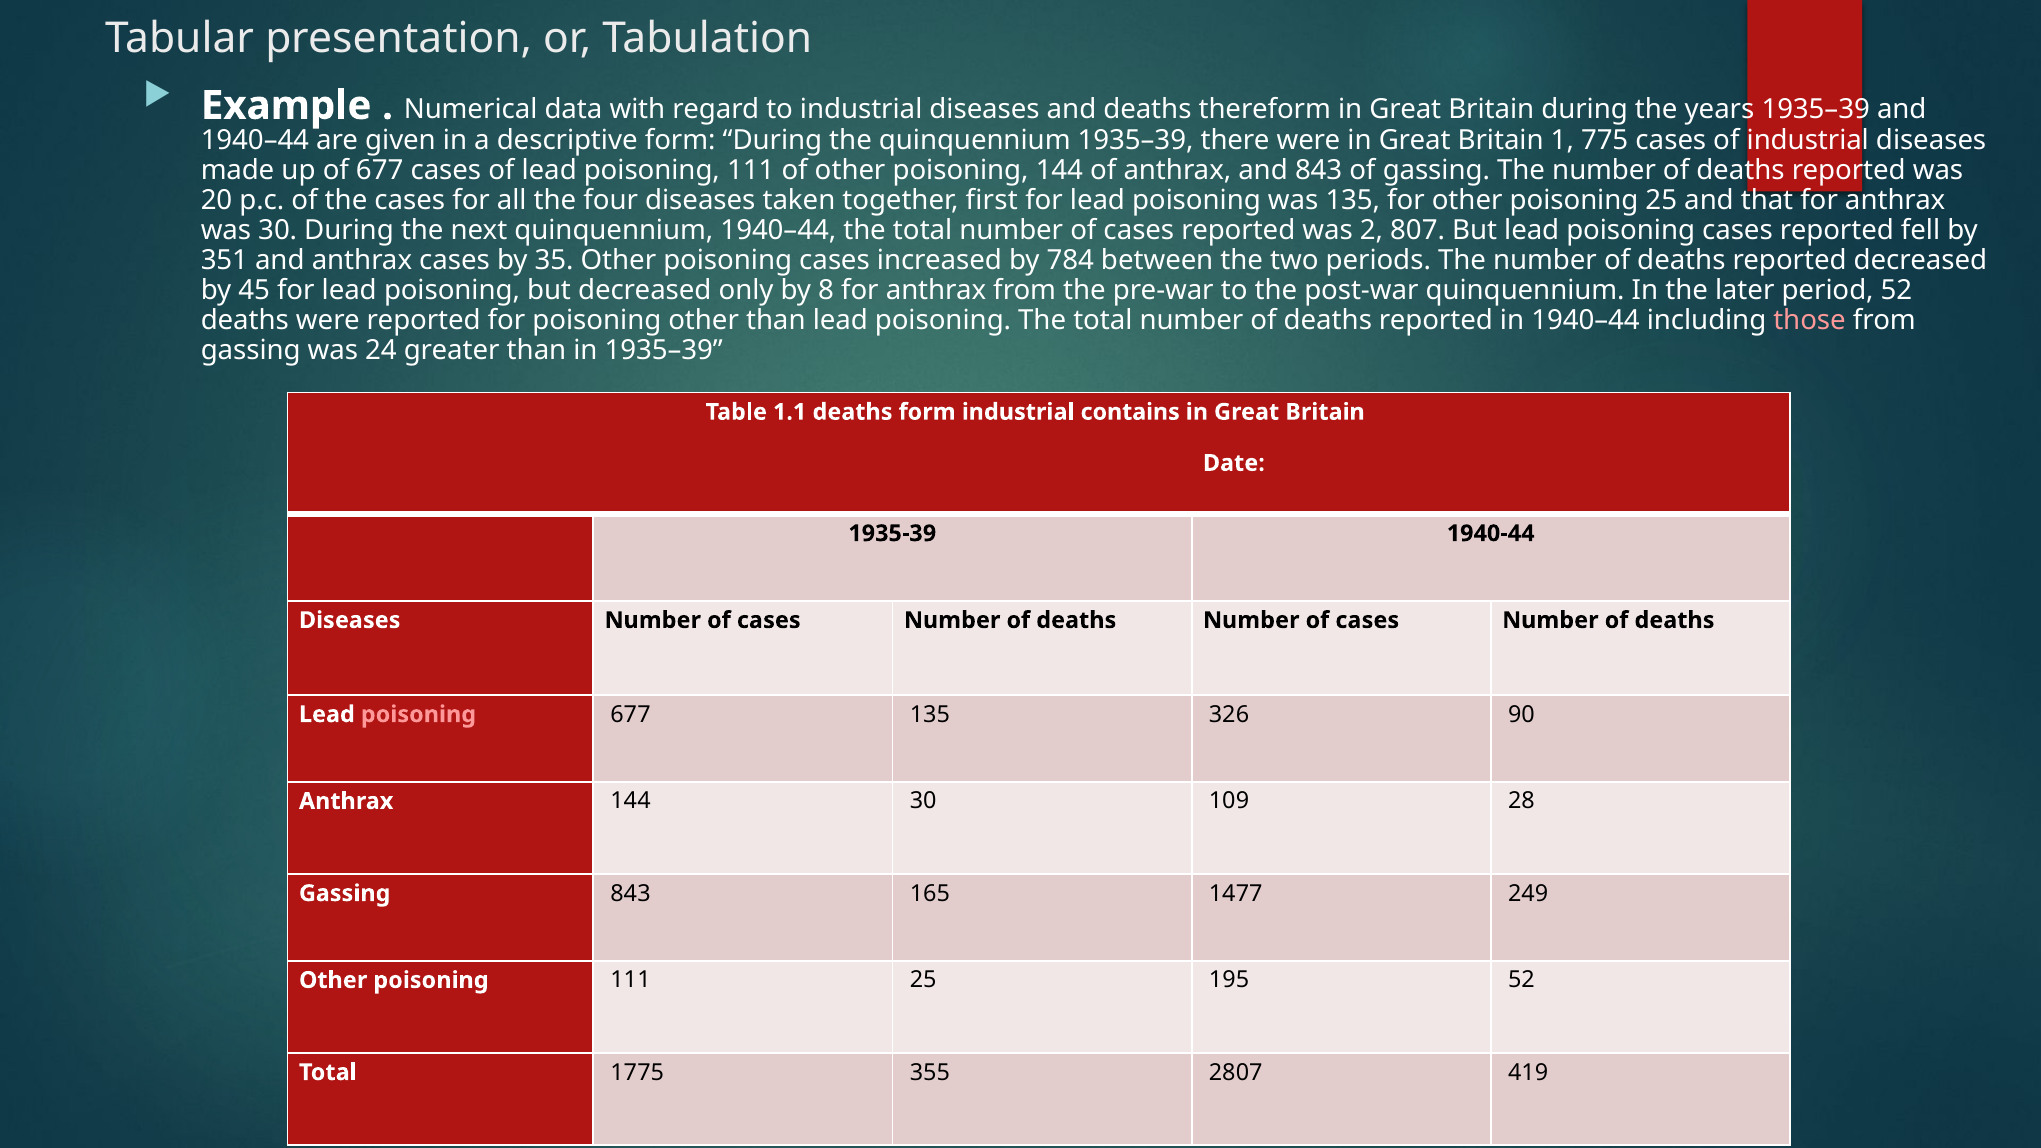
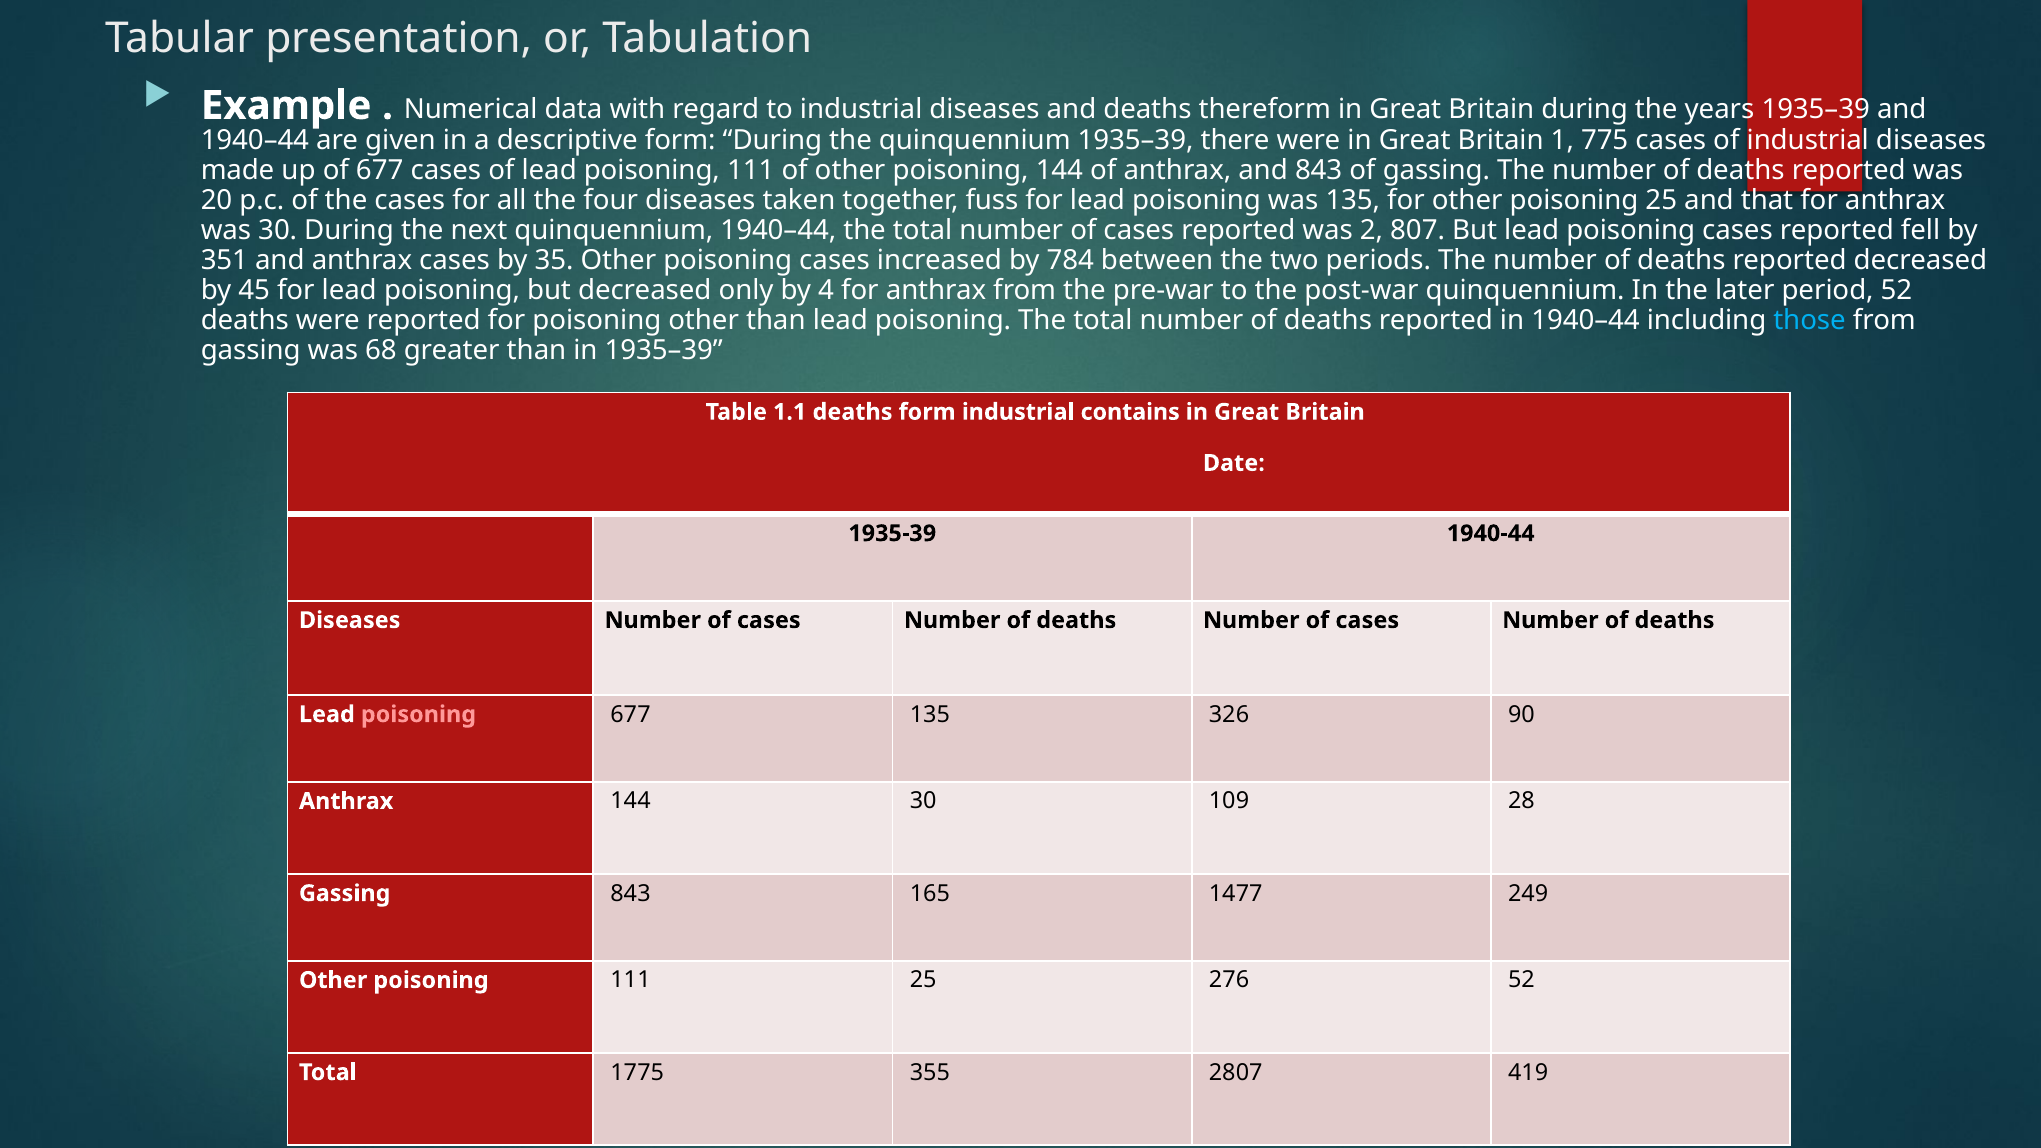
first: first -> fuss (992, 201)
8: 8 -> 4 (826, 290)
those colour: pink -> light blue (1810, 320)
24: 24 -> 68 (381, 350)
195: 195 -> 276 (1229, 980)
